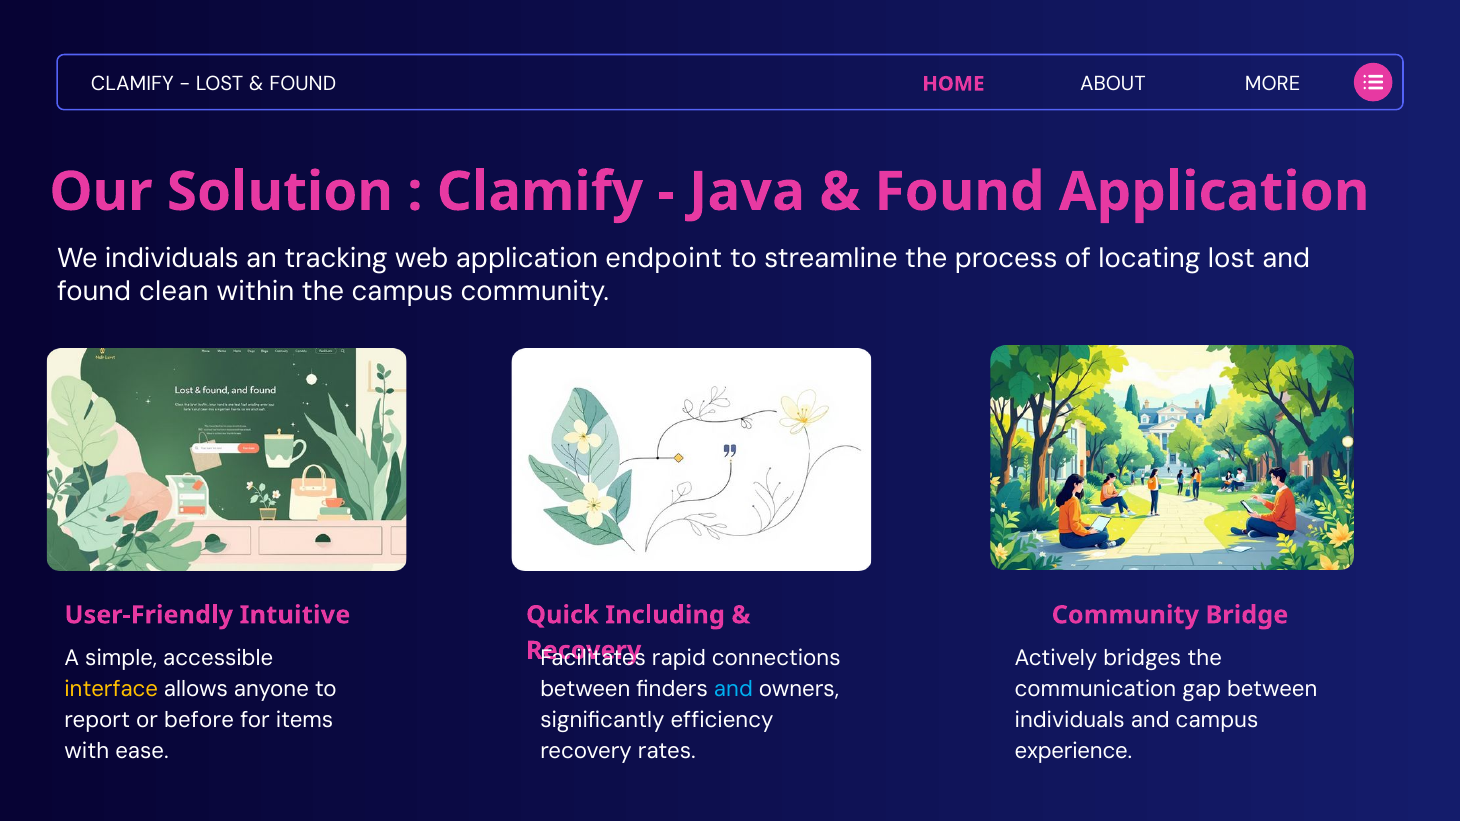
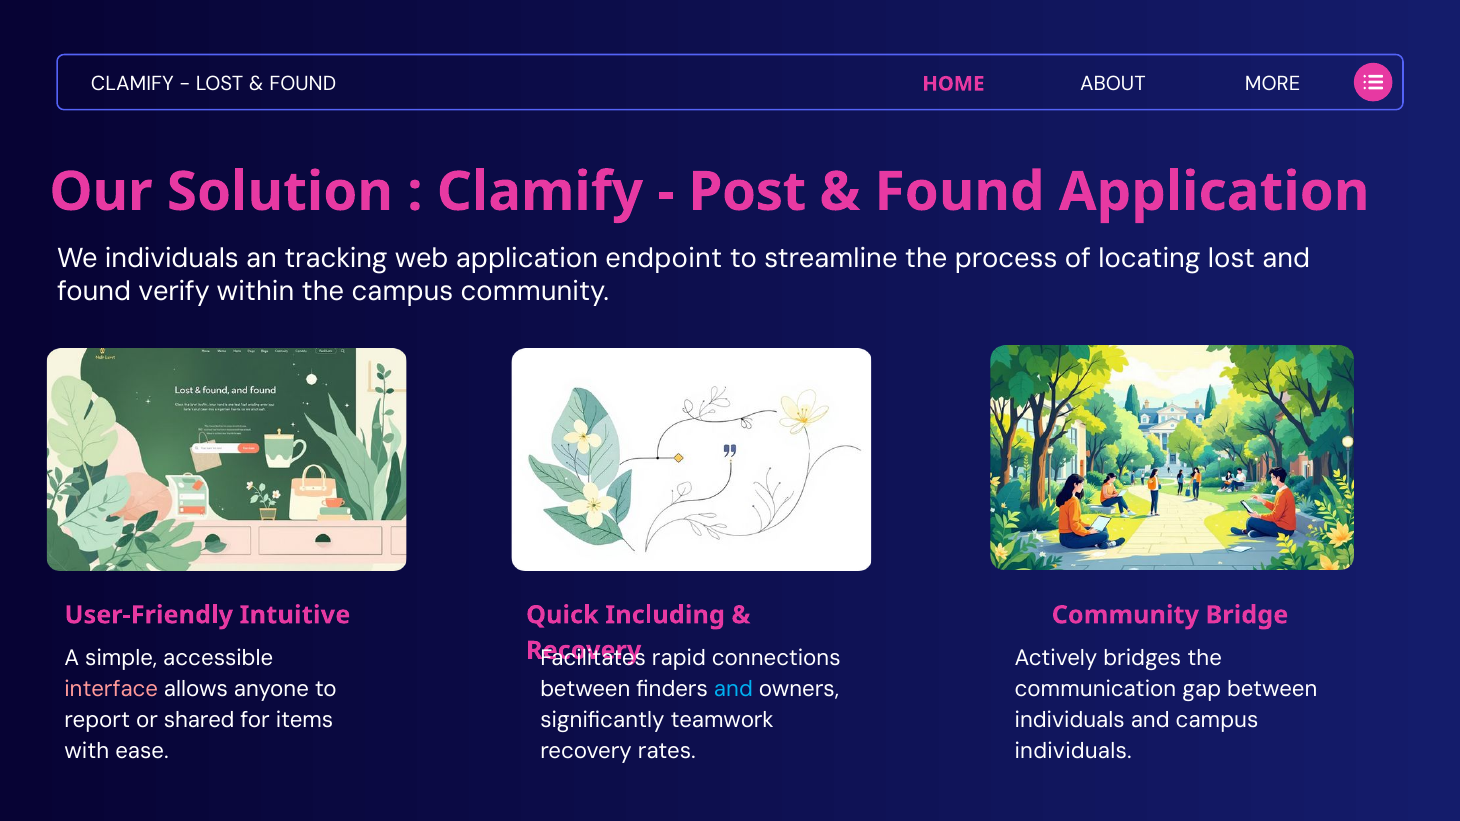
Java: Java -> Post (747, 192)
clean: clean -> verify (174, 291)
interface colour: yellow -> pink (111, 689)
before: before -> shared (199, 720)
efficiency: efficiency -> teamwork (722, 720)
experience: experience -> individuals (1073, 752)
